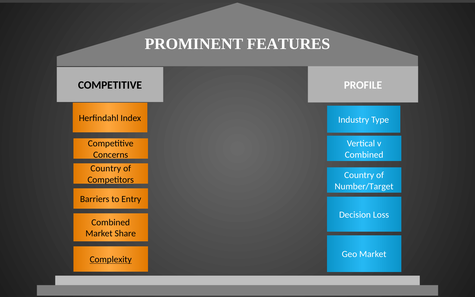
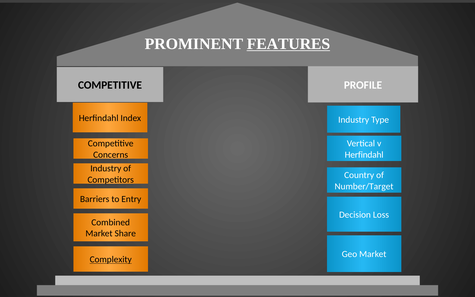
FEATURES underline: none -> present (288, 44)
Combined: Combined -> Herfindahl (364, 155)
Country: Country -> Industry (106, 168)
